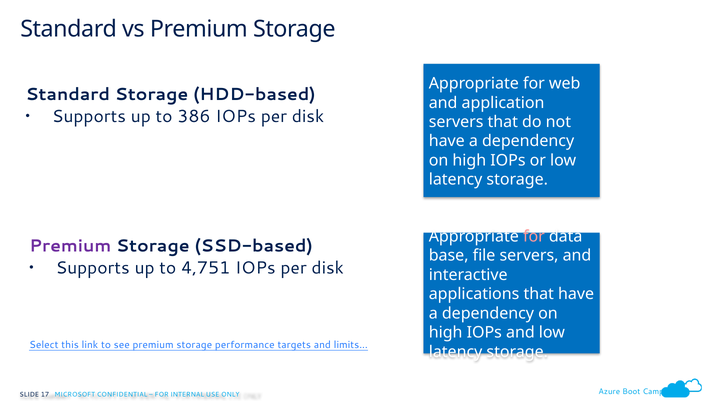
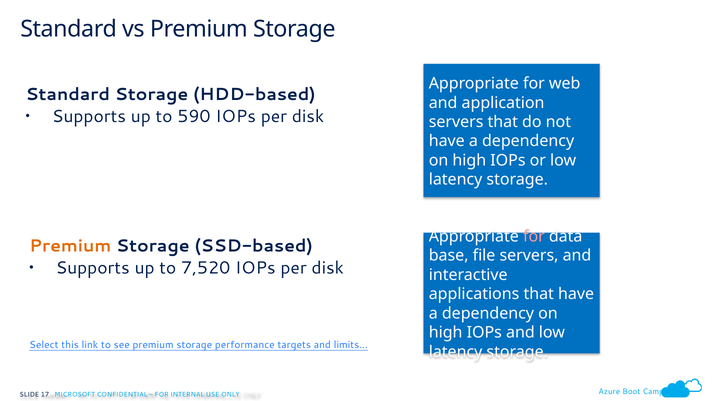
386: 386 -> 590 (194, 117)
Premium colour: purple -> orange (70, 246)
4,751: 4,751 -> 7,520 (206, 268)
